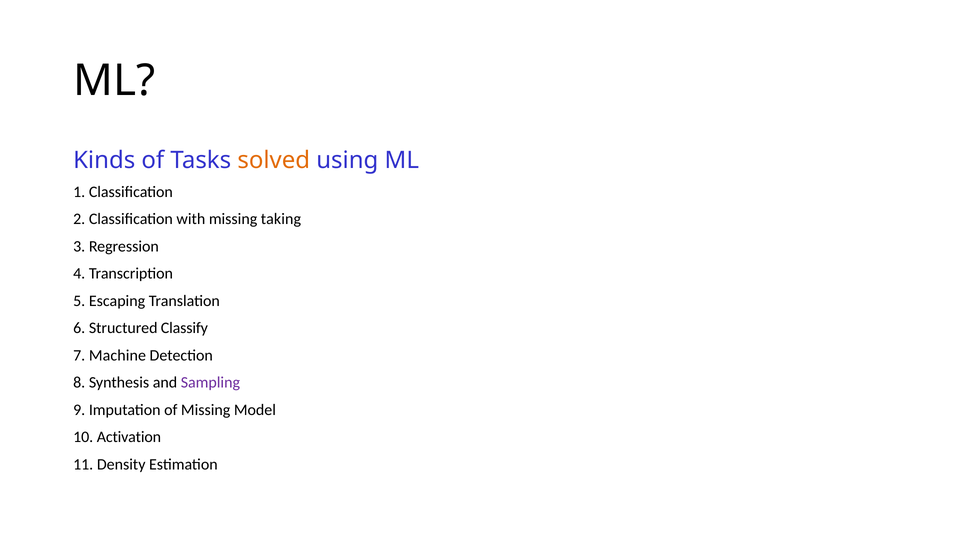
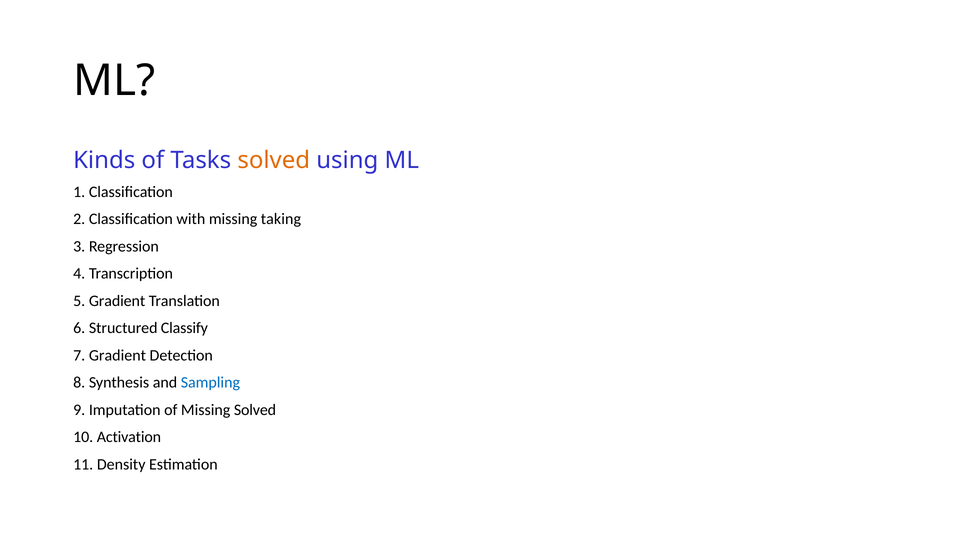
5 Escaping: Escaping -> Gradient (117, 301)
7 Machine: Machine -> Gradient (117, 355)
Sampling colour: purple -> blue (210, 383)
Missing Model: Model -> Solved (255, 410)
